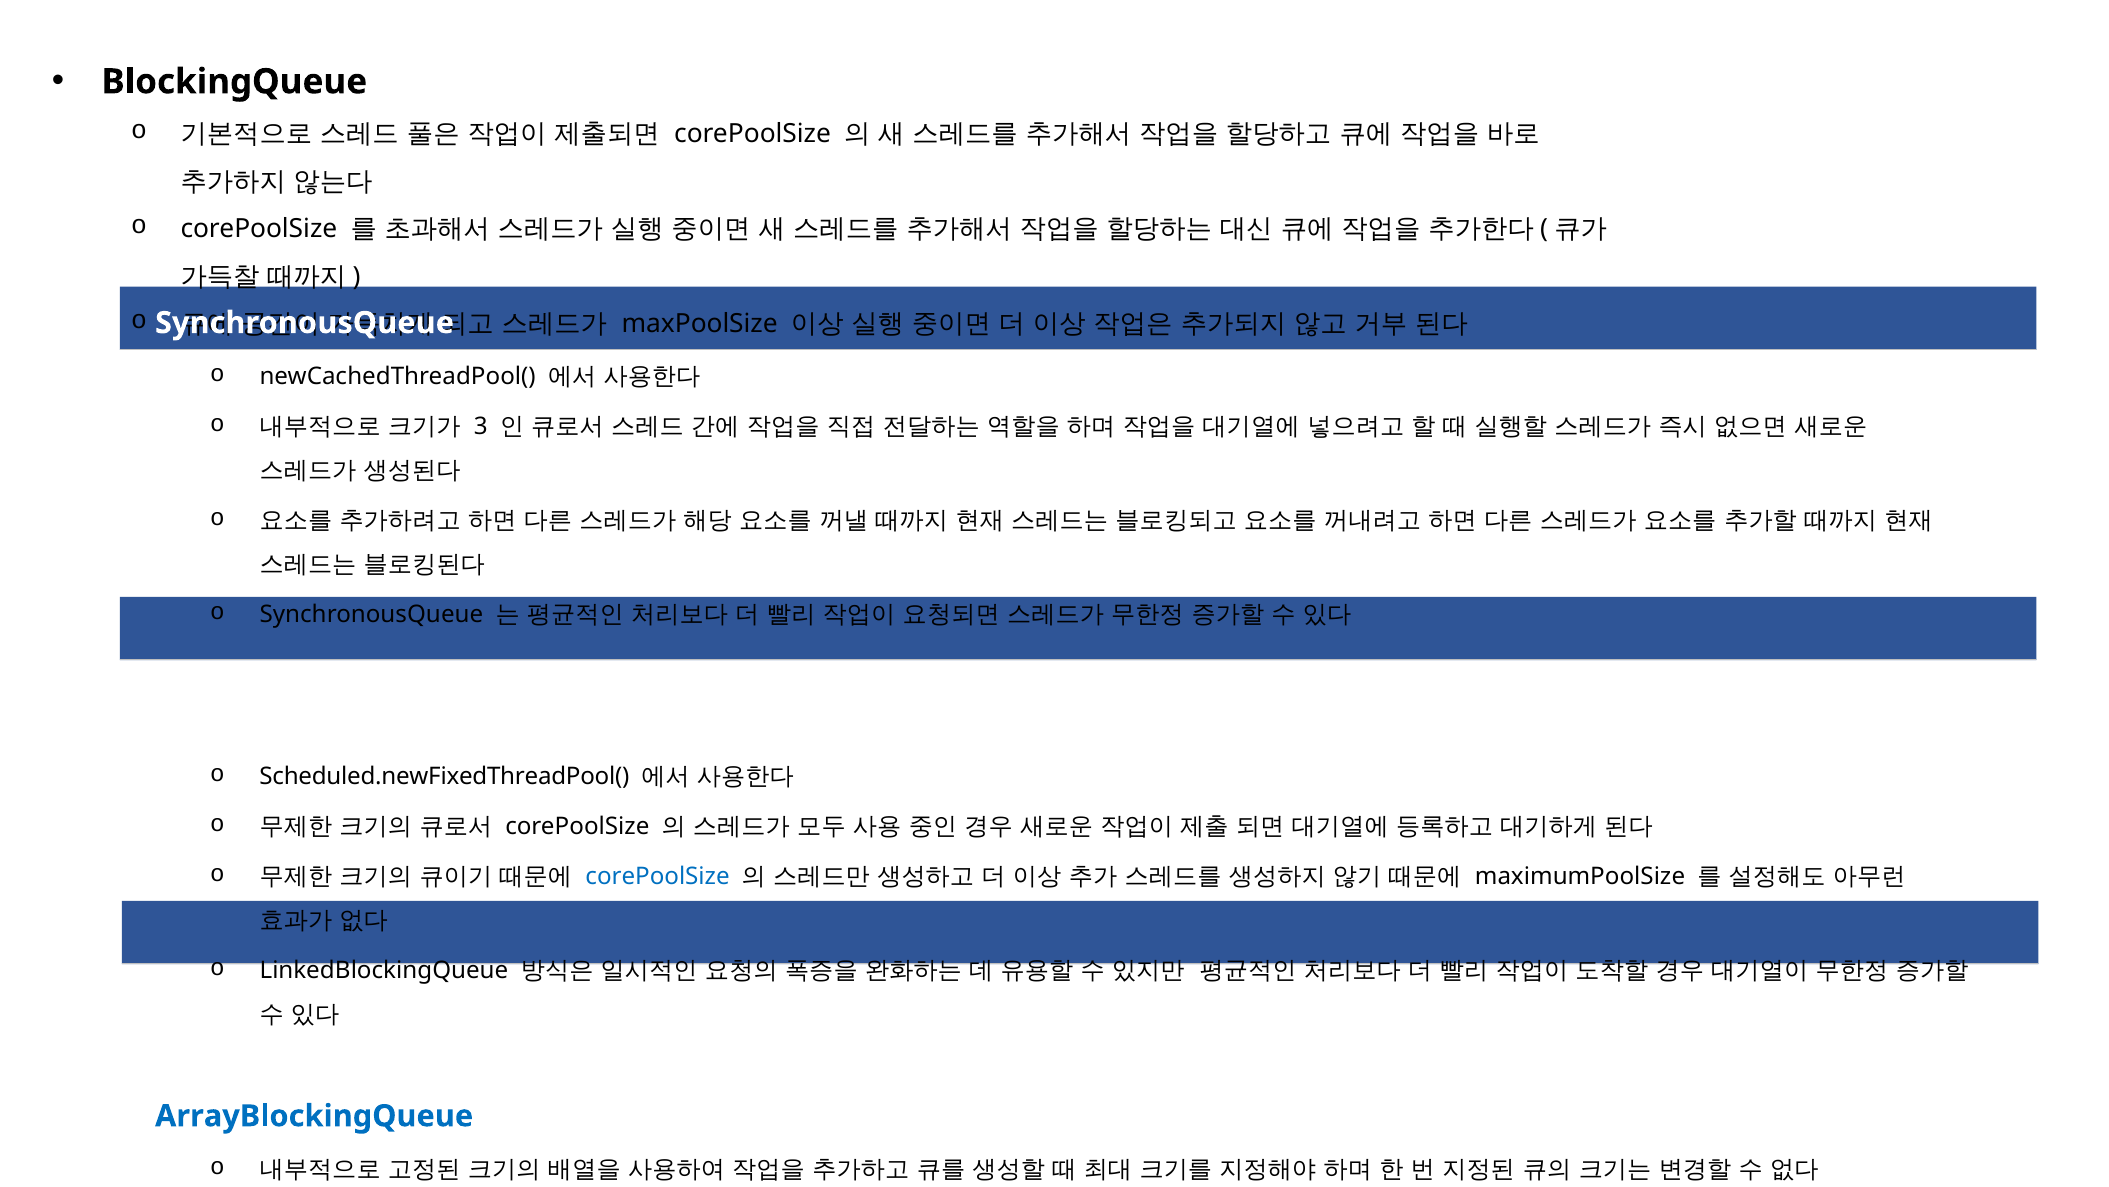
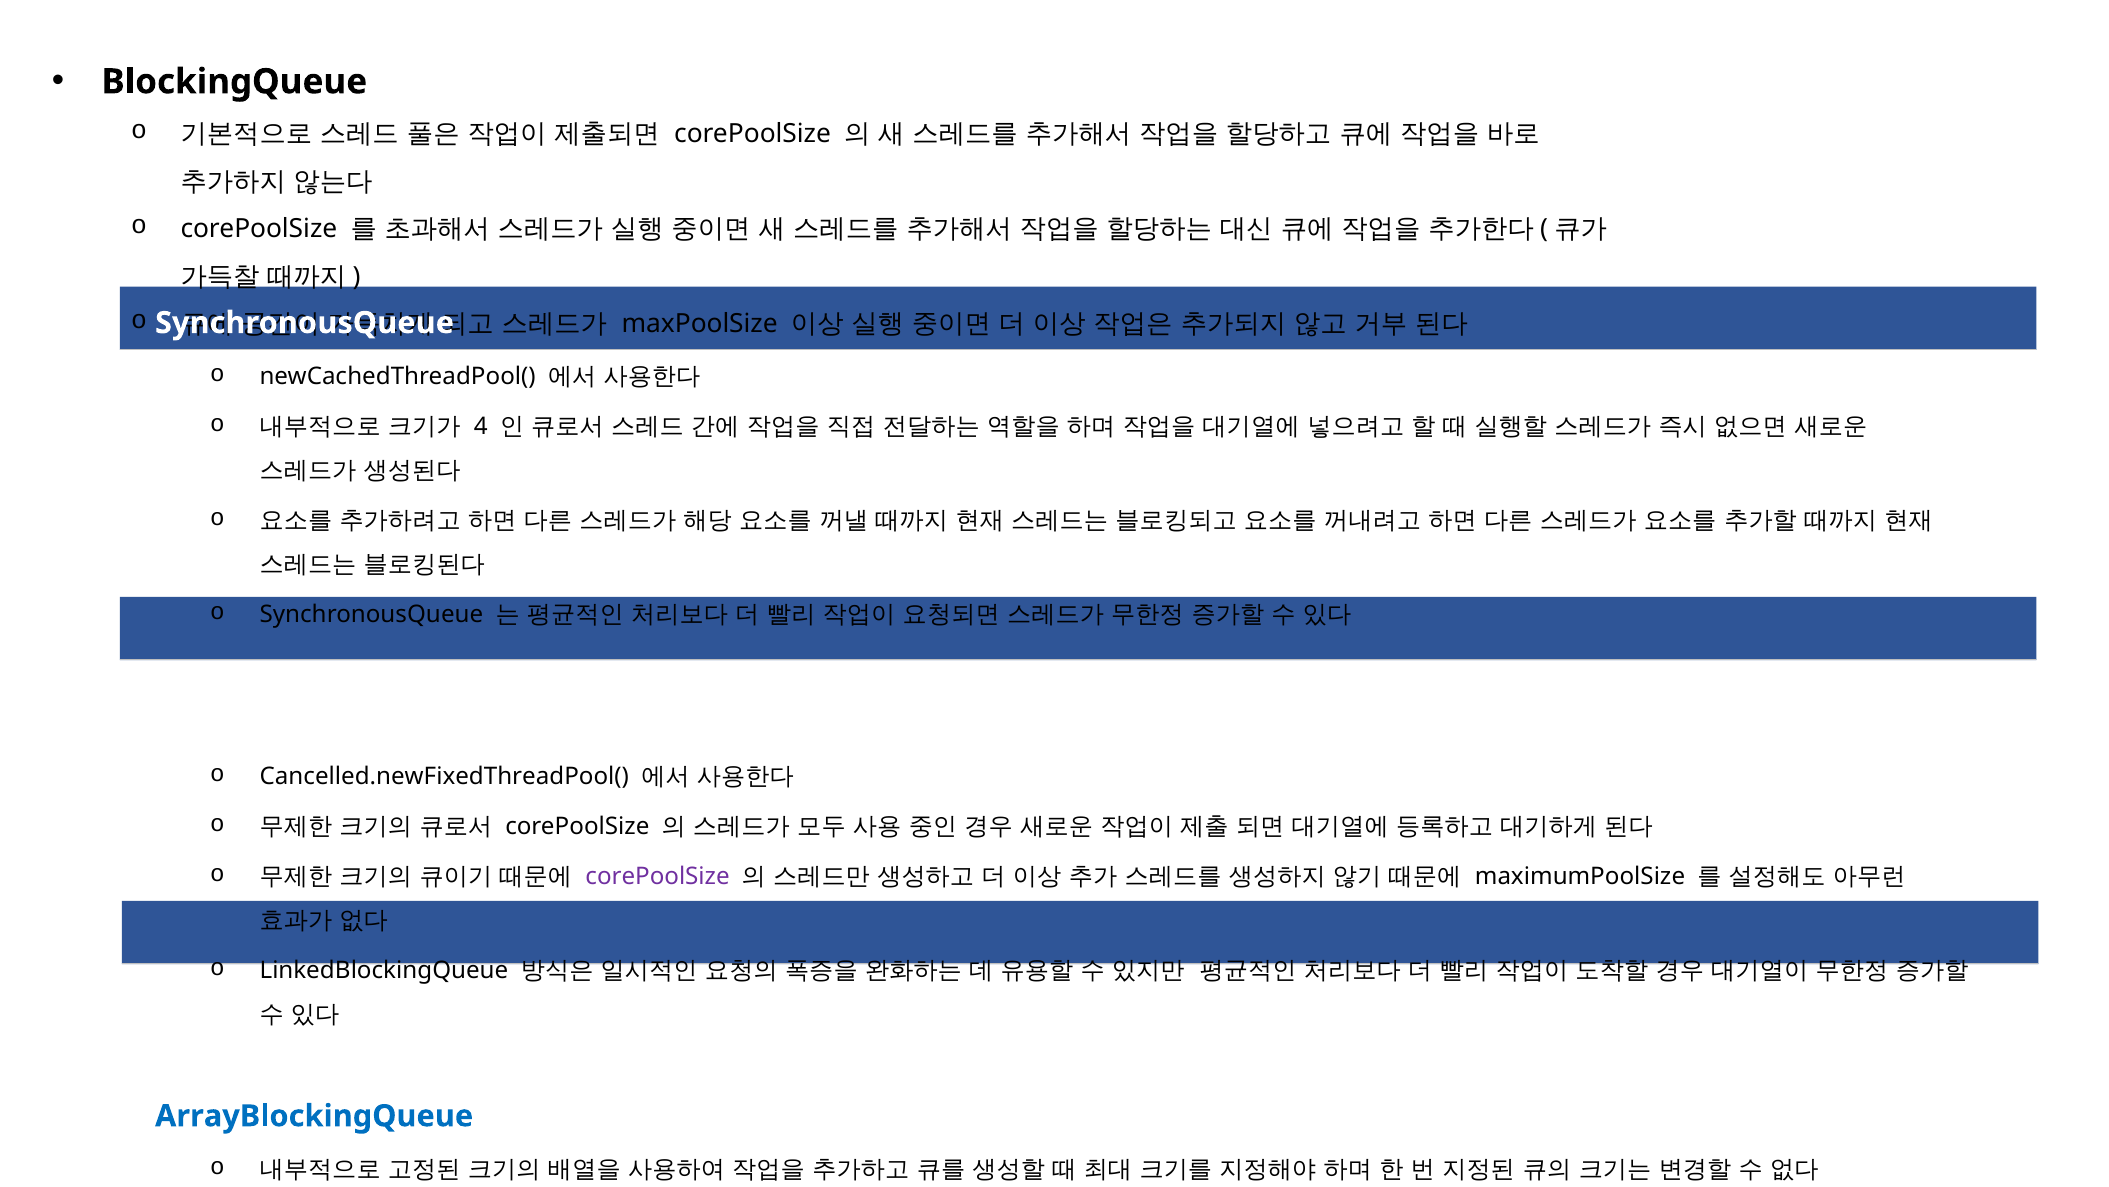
3: 3 -> 4 (481, 427)
Scheduled.newFixedThreadPool(: Scheduled.newFixedThreadPool( -> Cancelled.newFixedThreadPool( (444, 776)
corePoolSize colour: blue -> purple (658, 876)
